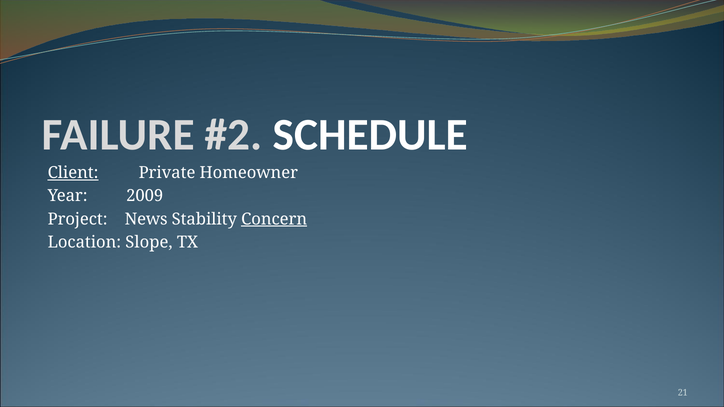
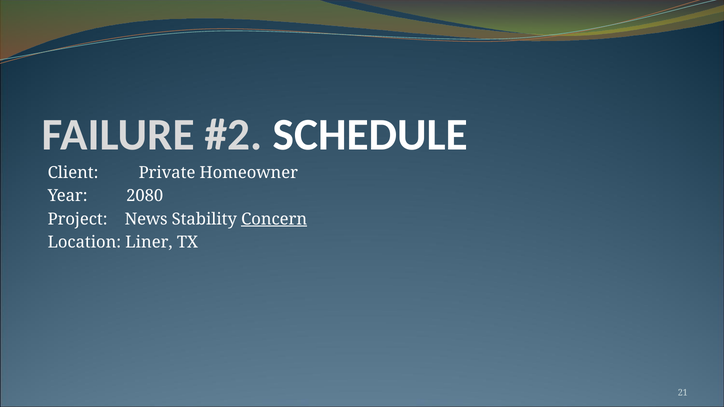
Client underline: present -> none (73, 173)
2009: 2009 -> 2080 (145, 196)
Slope: Slope -> Liner (149, 242)
